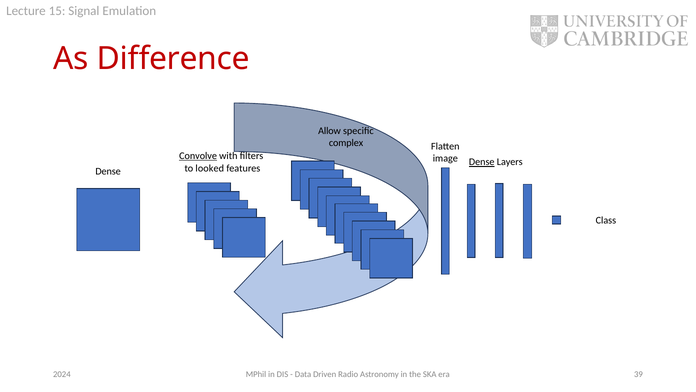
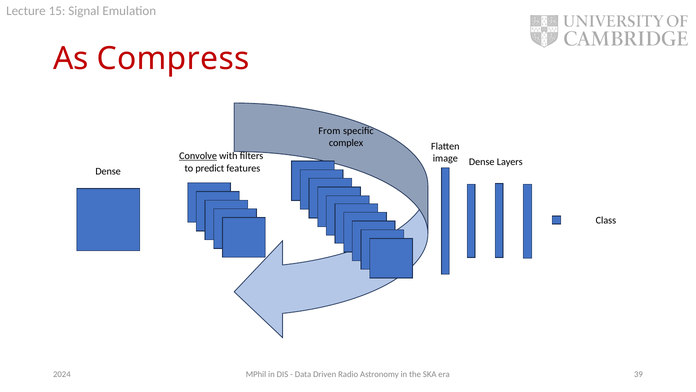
Difference: Difference -> Compress (173, 58)
Allow: Allow -> From (329, 131)
Dense underline: present -> none (482, 162)
looked: looked -> predict (210, 168)
